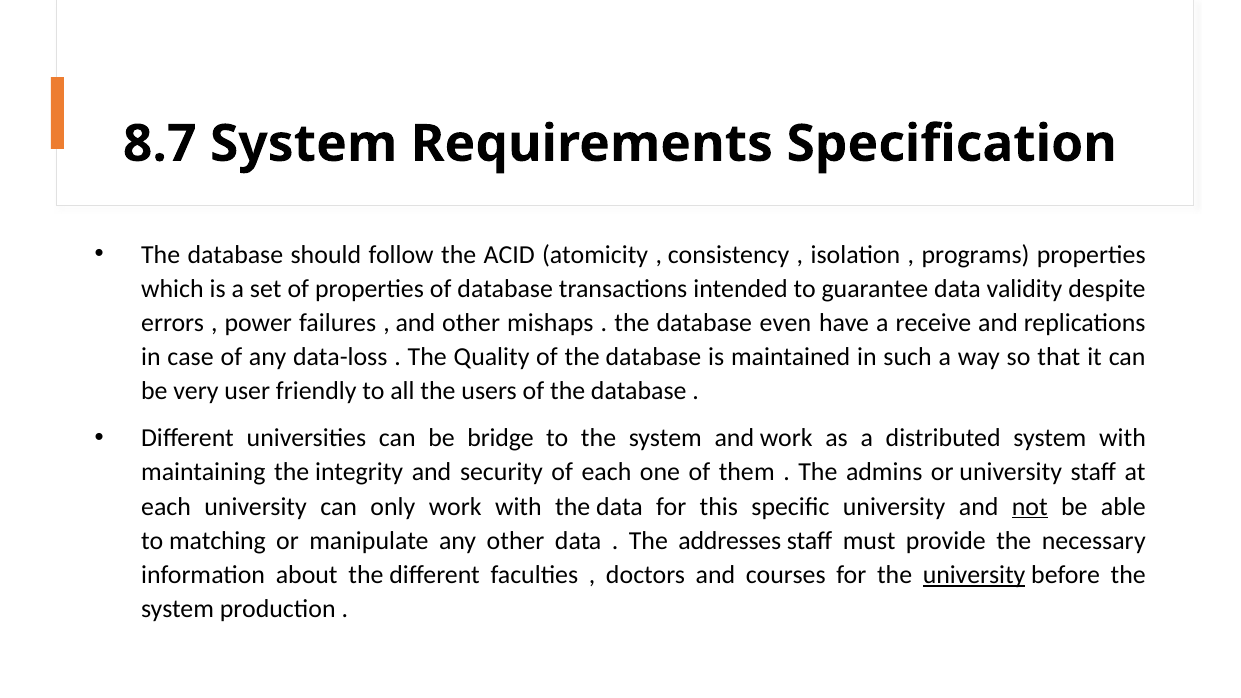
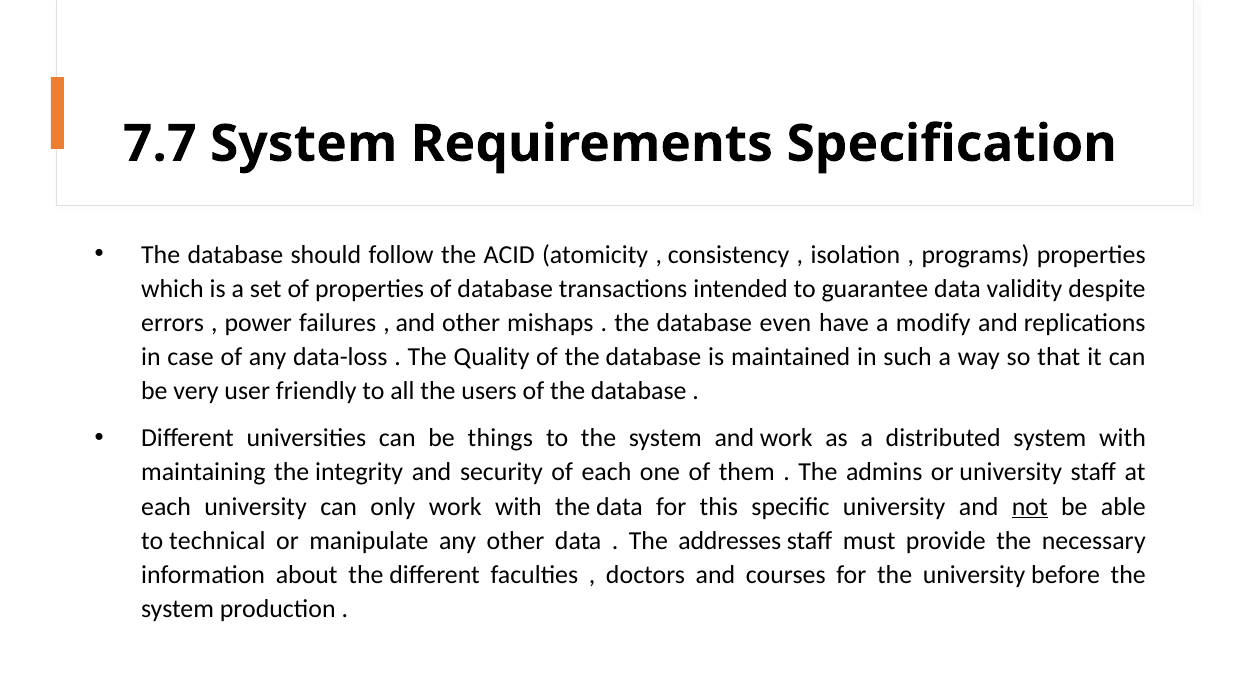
8.7: 8.7 -> 7.7 (160, 144)
receive: receive -> modify (933, 323)
bridge: bridge -> things (500, 438)
matching: matching -> technical (217, 541)
university underline: present -> none (974, 575)
